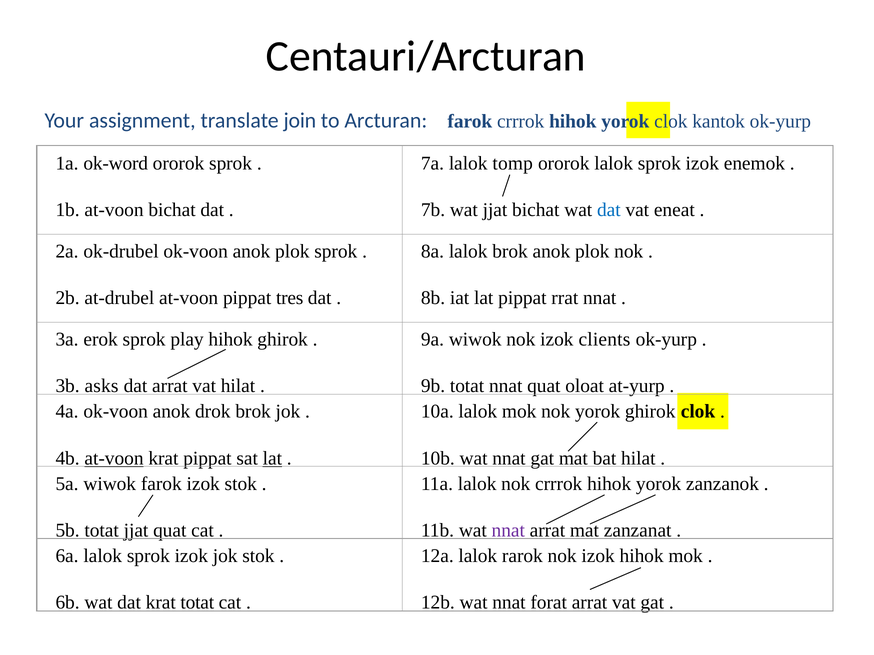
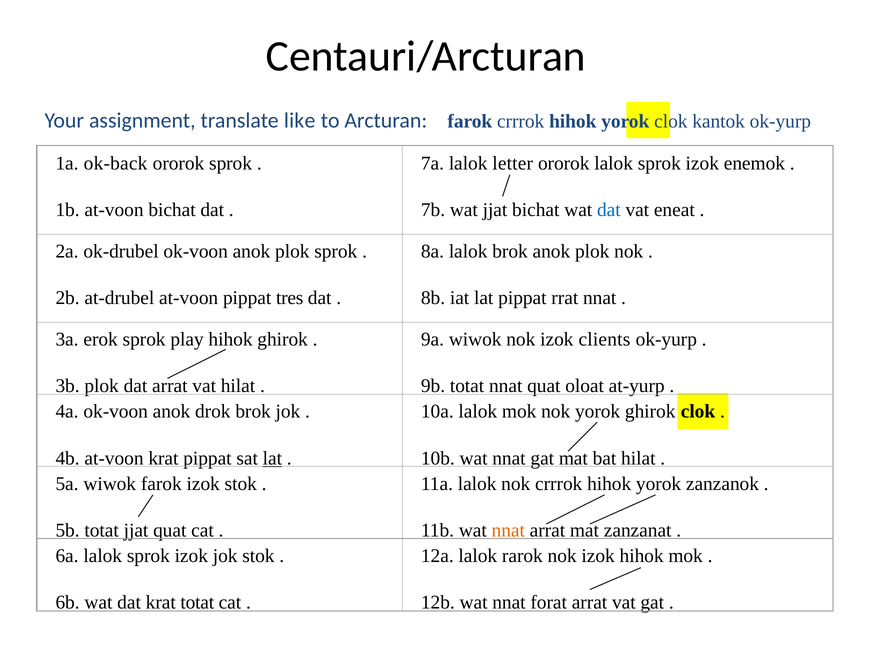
join: join -> like (300, 121)
ok-word: ok-word -> ok-back (116, 163)
tomp: tomp -> letter (513, 163)
3b asks: asks -> plok (102, 386)
at-voon underline: present -> none (114, 459)
nnat colour: purple -> orange (508, 531)
